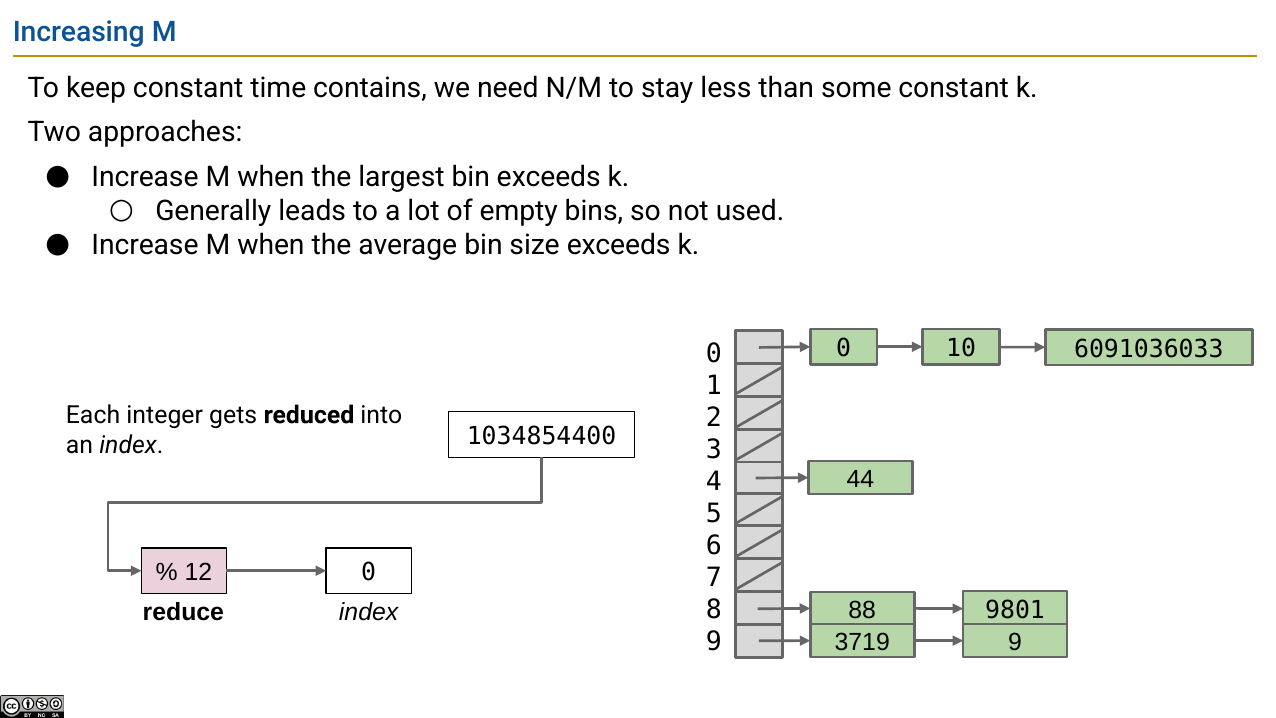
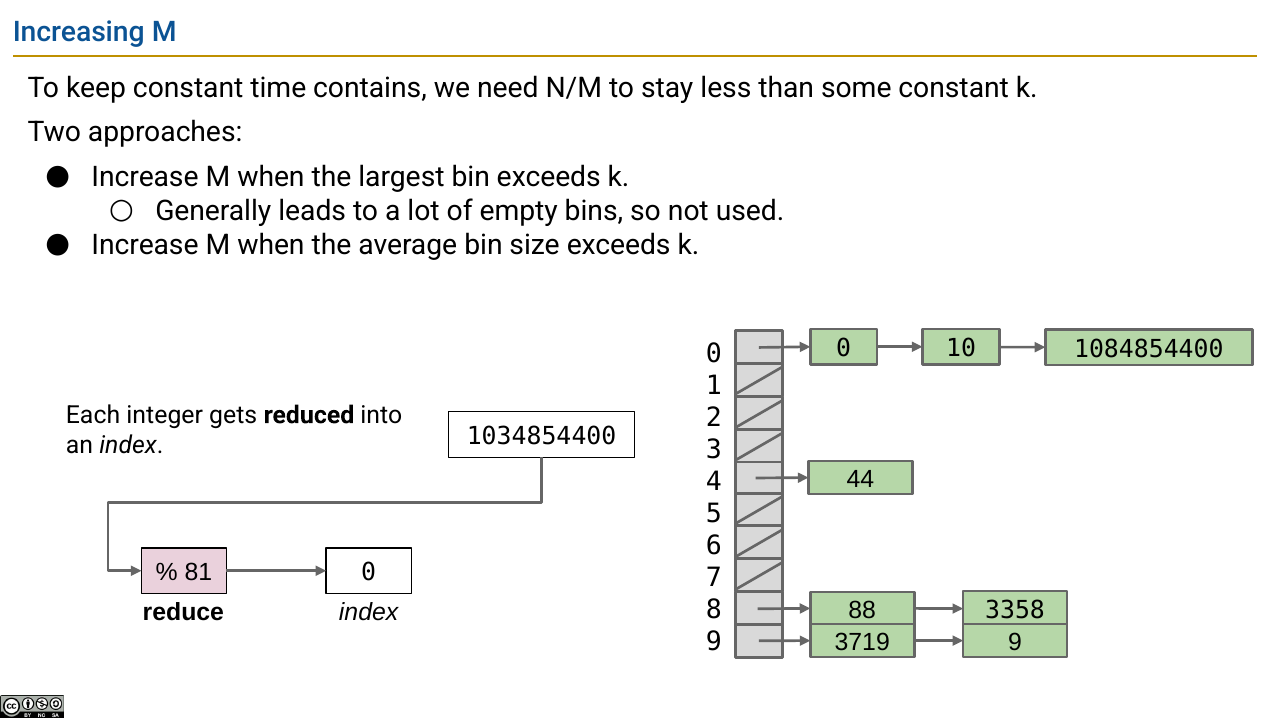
6091036033: 6091036033 -> 1084854400 (1149, 349)
12: 12 -> 81 (198, 572)
9801: 9801 -> 3358 (1015, 610)
